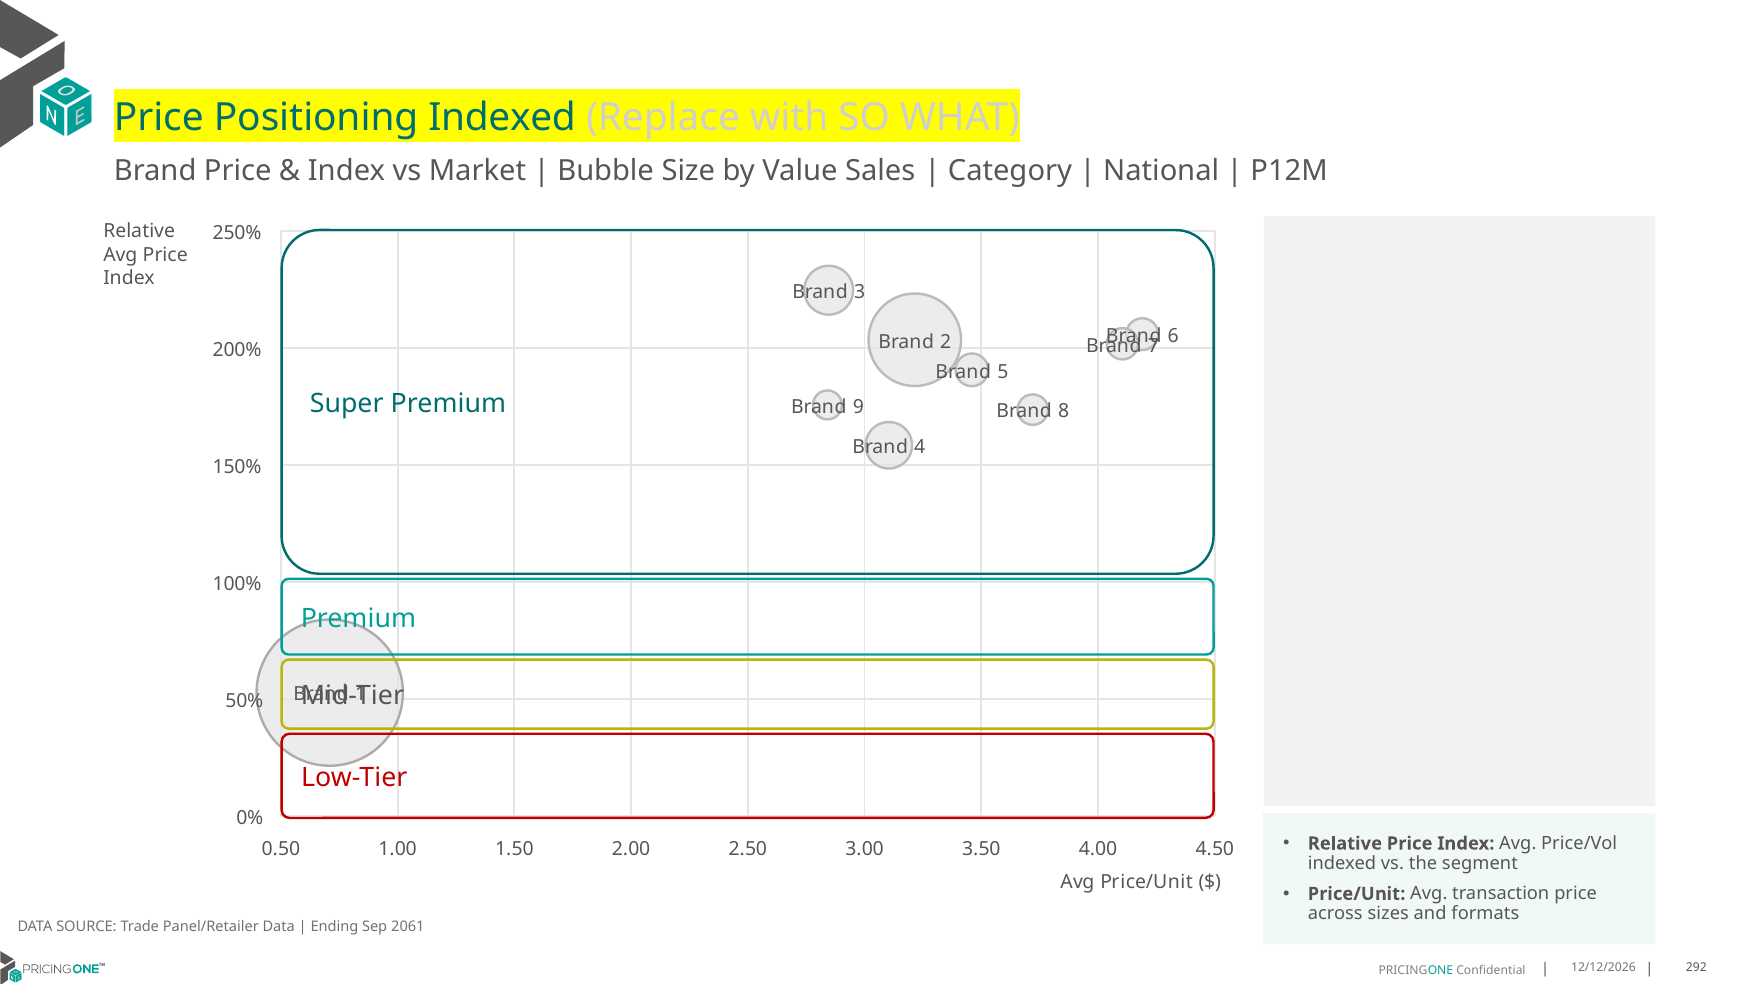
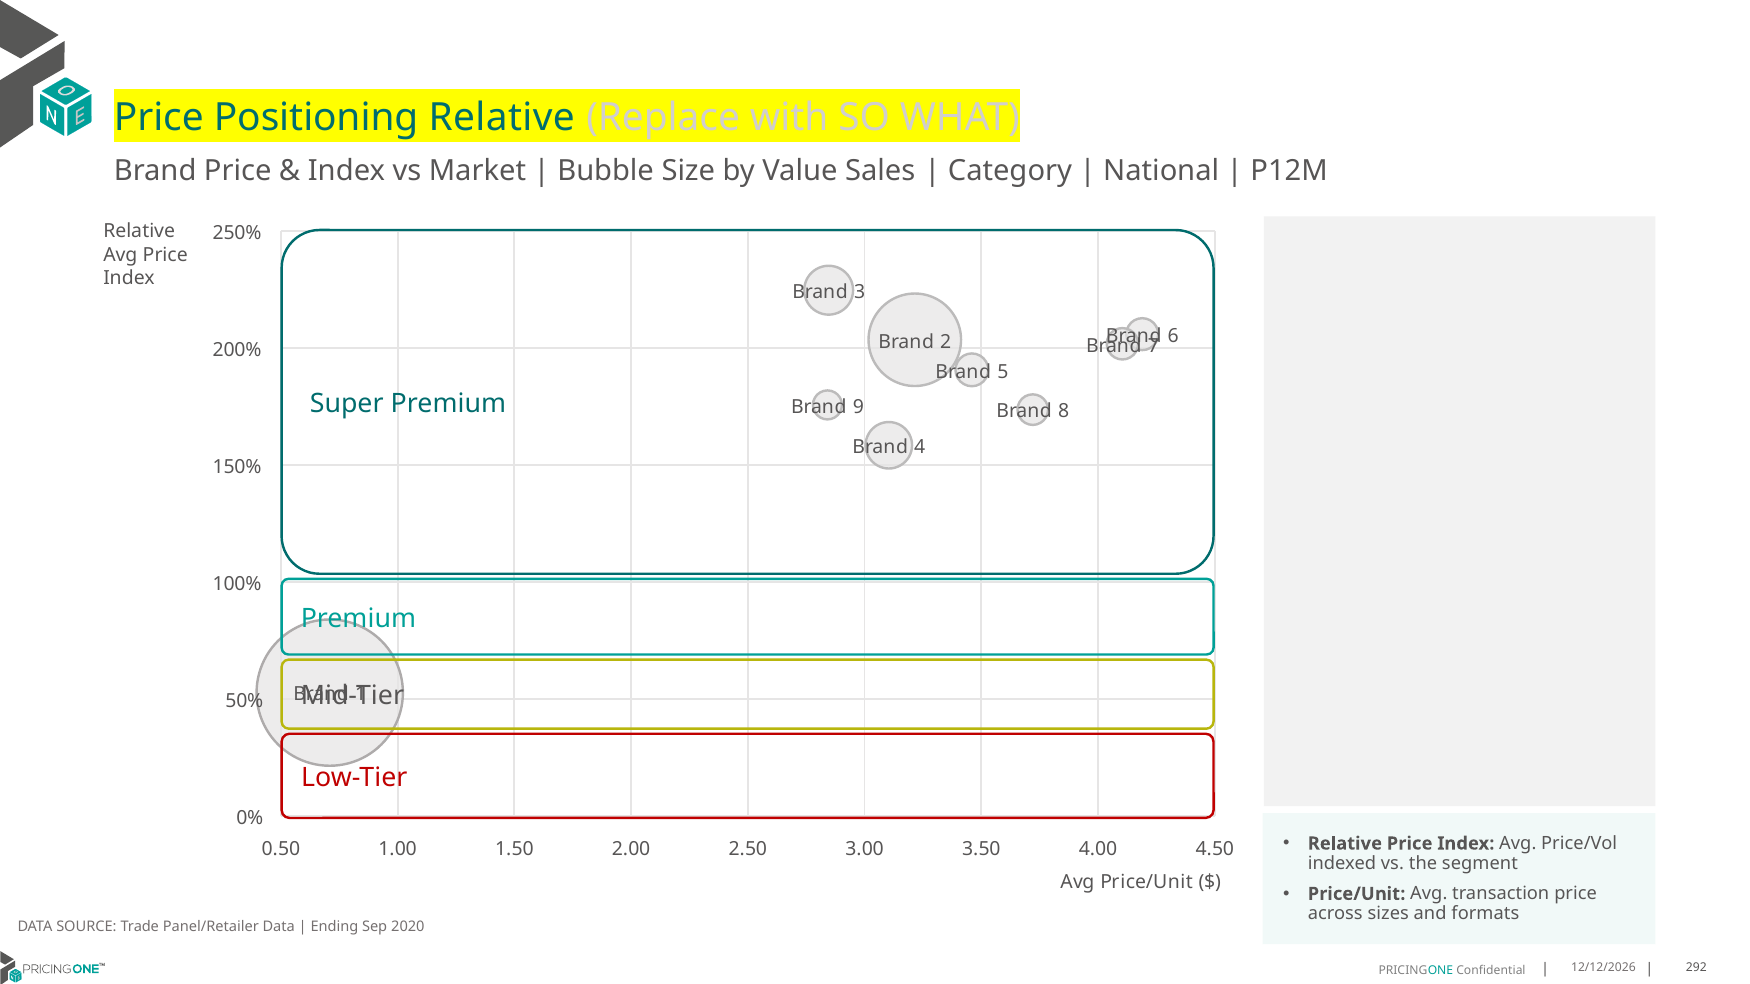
Positioning Indexed: Indexed -> Relative (502, 118)
2061: 2061 -> 2020 (408, 927)
